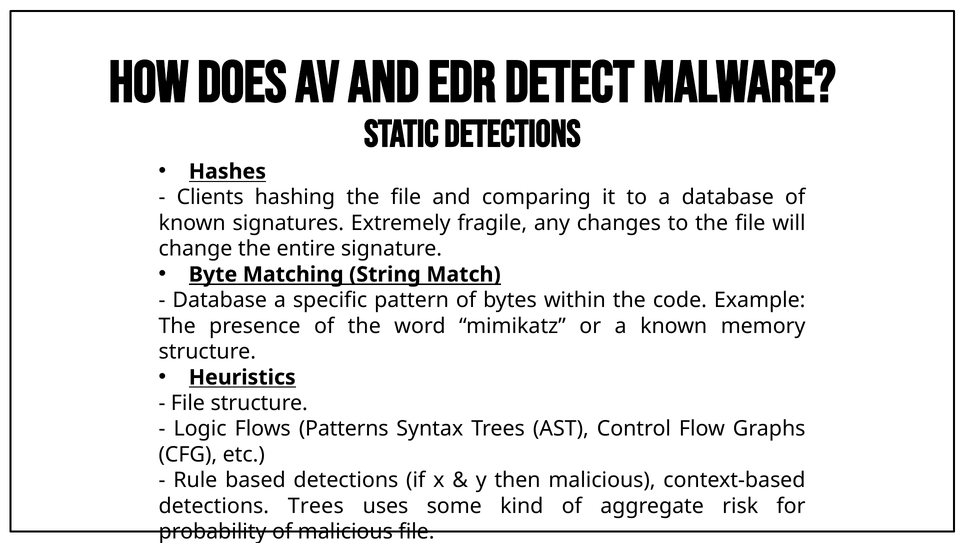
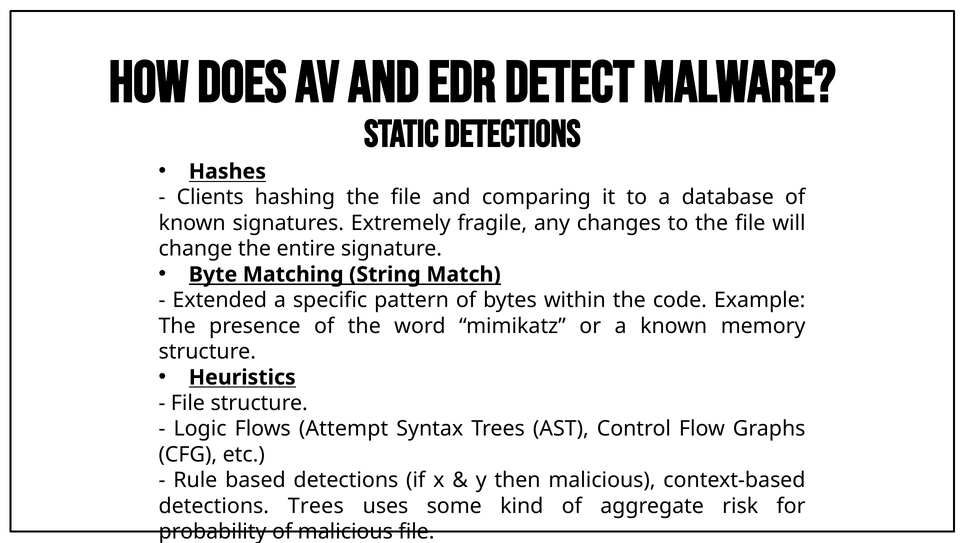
Database: Database -> Extended (220, 300)
Patterns: Patterns -> Attempt (344, 429)
